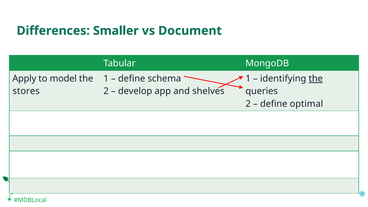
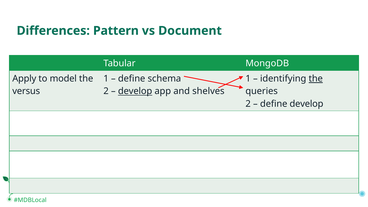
Smaller: Smaller -> Pattern (116, 31)
stores: stores -> versus (26, 91)
develop underline: none -> present (135, 91)
define optimal: optimal -> develop (306, 104)
